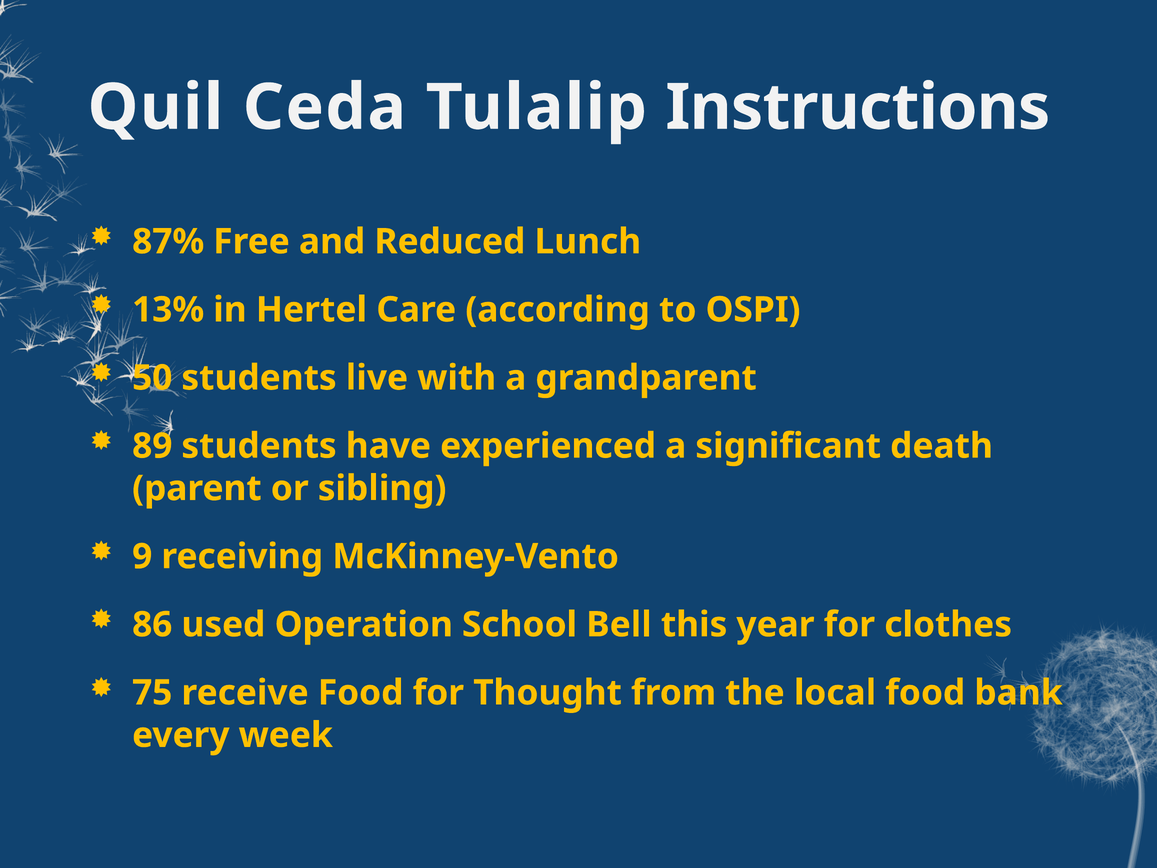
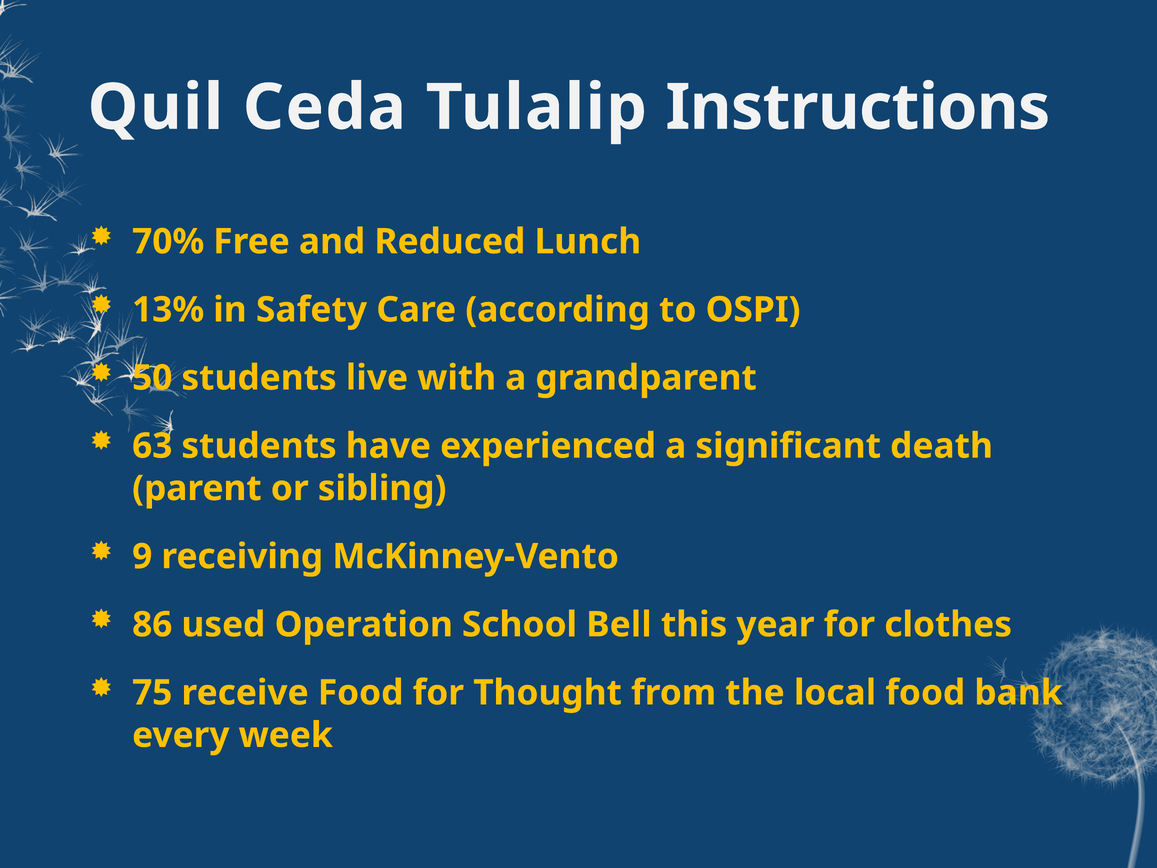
87%: 87% -> 70% (168, 242)
Hertel: Hertel -> Safety (311, 310)
89: 89 -> 63 (152, 446)
